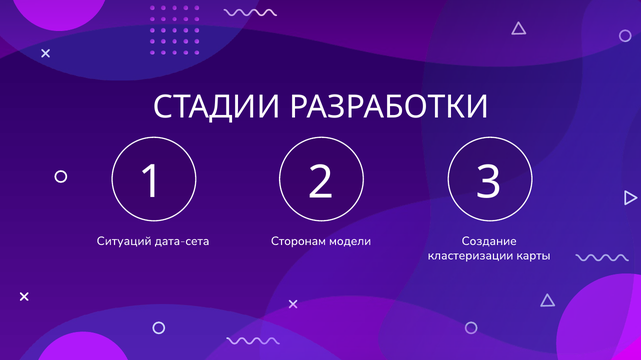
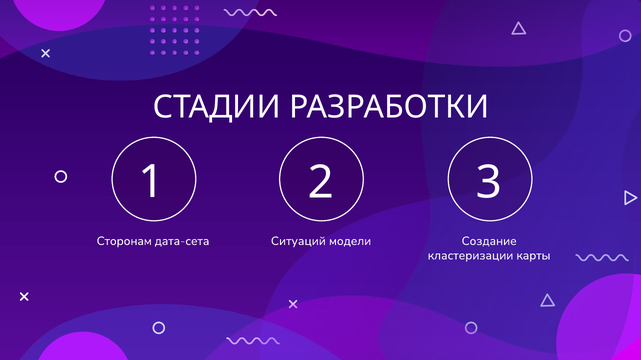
Ситуаций: Ситуаций -> Сторонам (124, 241)
Сторонам: Сторонам -> Ситуаций (298, 241)
